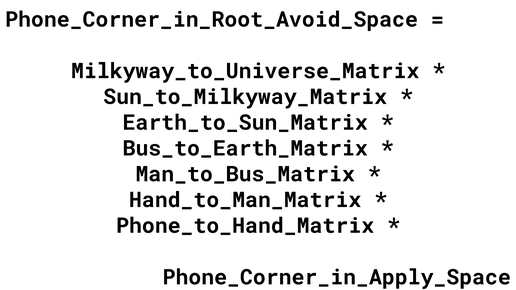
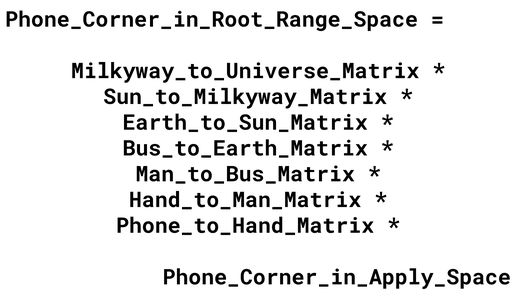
Phone_Corner_in_Root_Avoid_Space: Phone_Corner_in_Root_Avoid_Space -> Phone_Corner_in_Root_Range_Space (212, 20)
